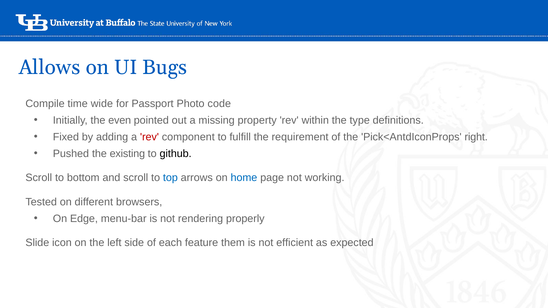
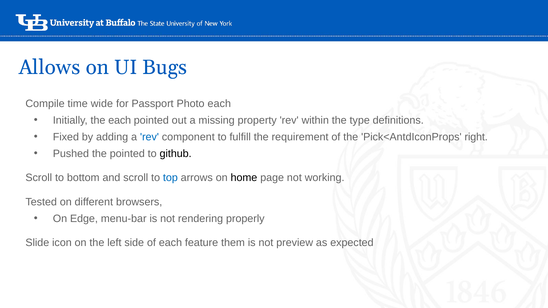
Photo code: code -> each (219, 104)
the even: even -> each (120, 120)
rev colour: red -> blue (149, 137)
the existing: existing -> pointed (127, 154)
home colour: blue -> black (244, 178)
efficient: efficient -> preview (295, 243)
